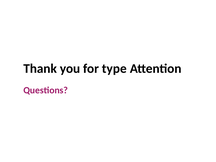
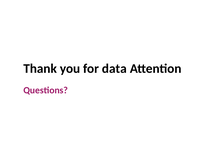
type: type -> data (114, 69)
